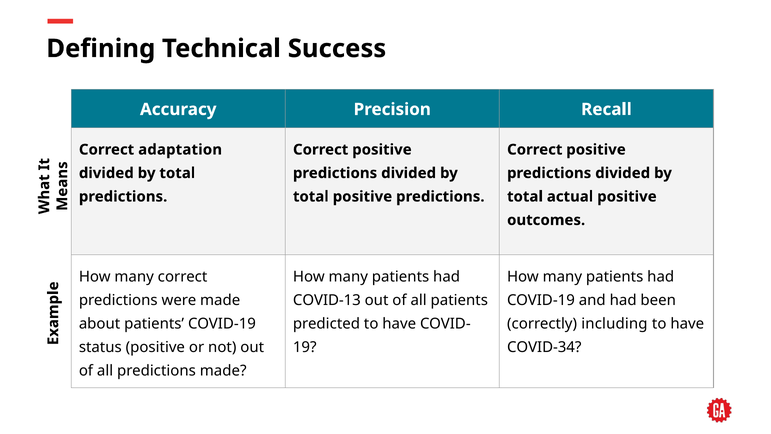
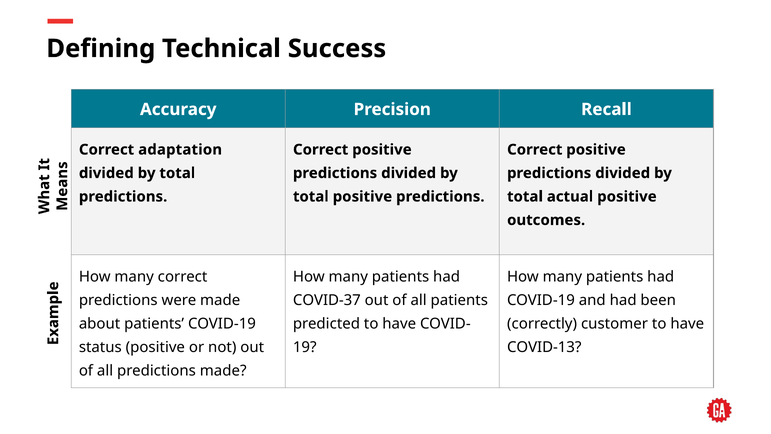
COVID-13: COVID-13 -> COVID-37 (327, 300)
including: including -> customer (615, 323)
COVID-34: COVID-34 -> COVID-13 (544, 347)
